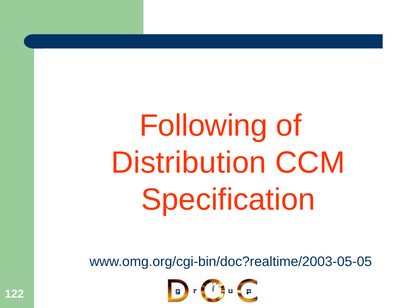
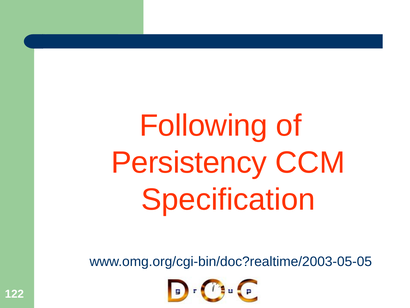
Distribution: Distribution -> Persistency (189, 163)
